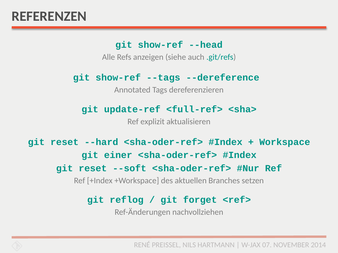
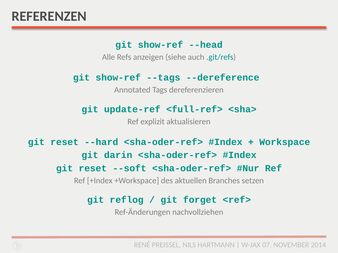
einer: einer -> darin (118, 155)
